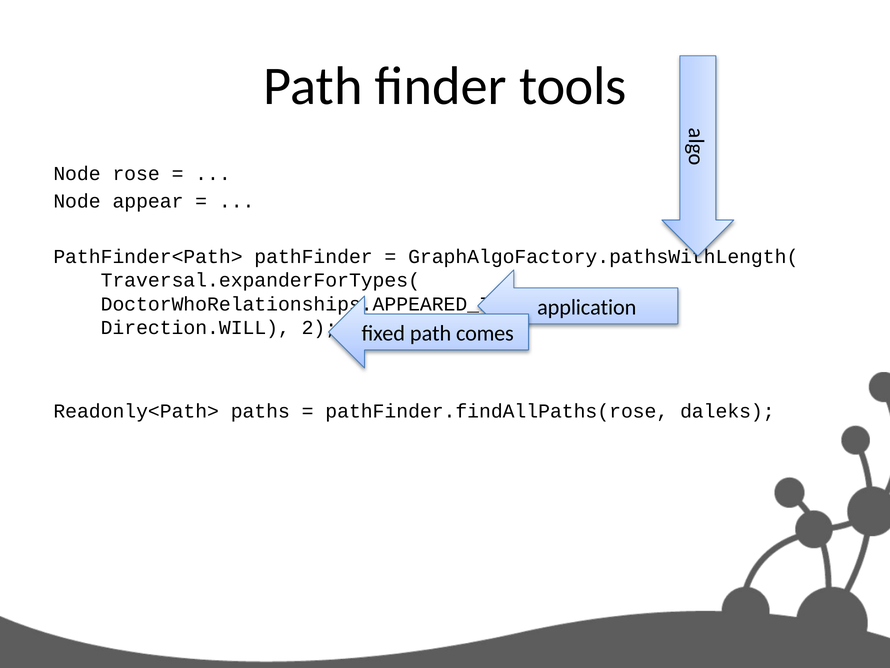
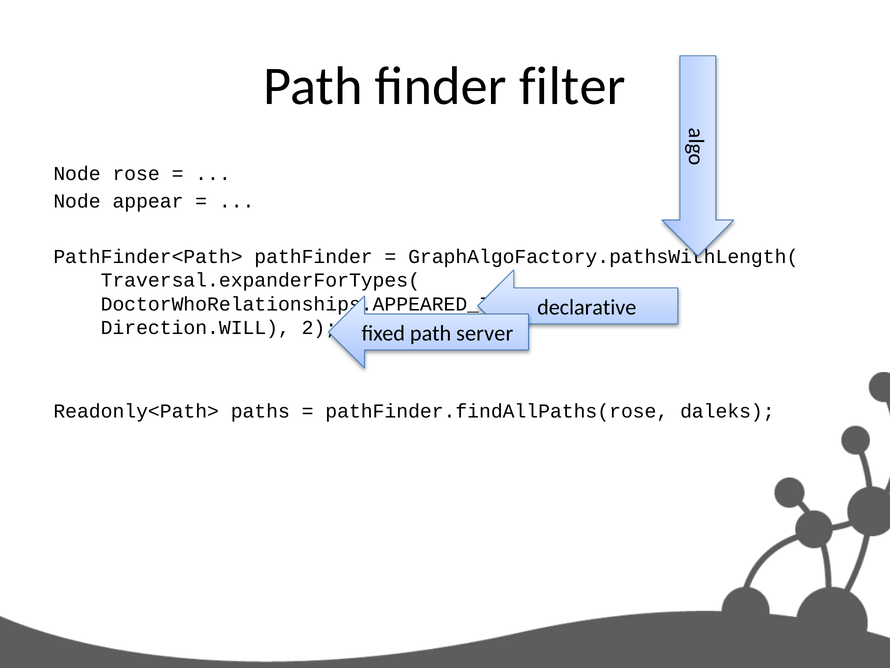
tools: tools -> filter (572, 86)
application: application -> declarative (587, 307)
comes: comes -> server (485, 333)
